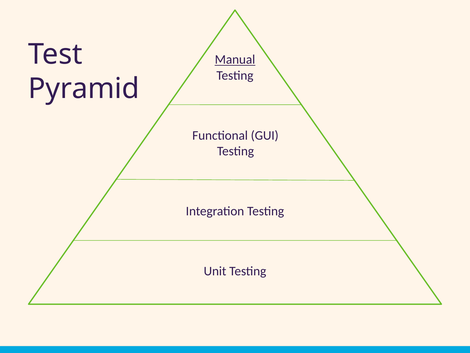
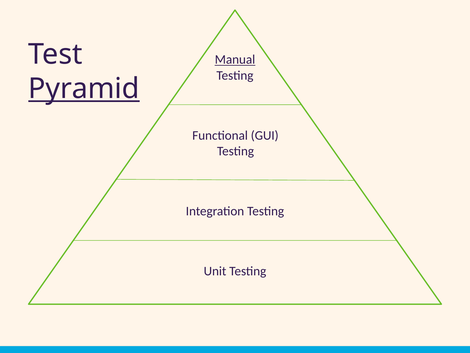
Pyramid underline: none -> present (84, 89)
